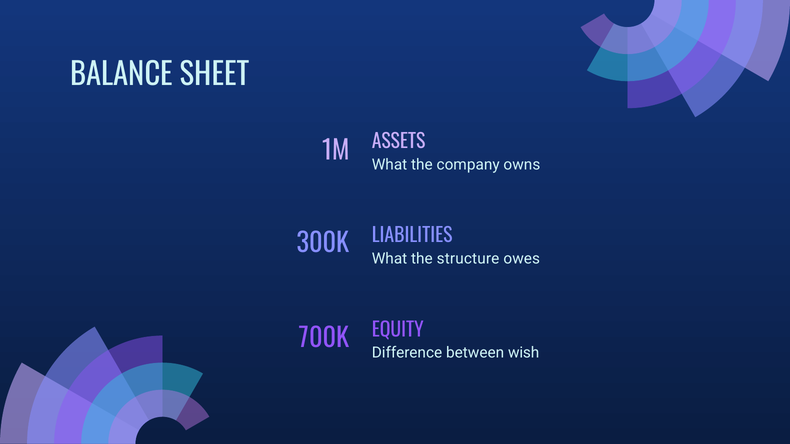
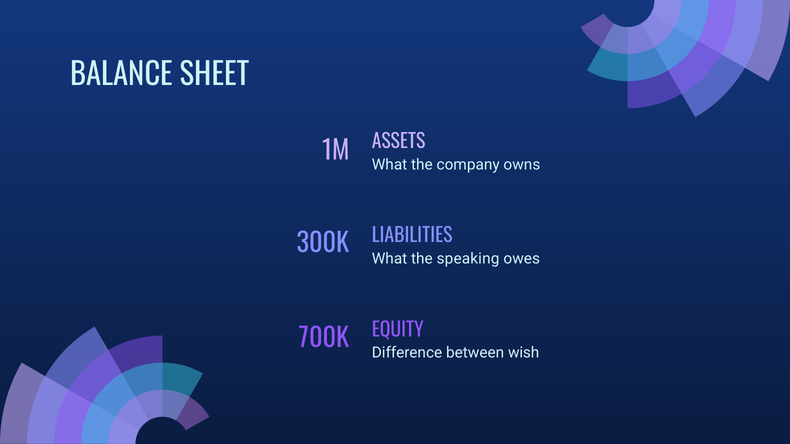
structure: structure -> speaking (468, 259)
